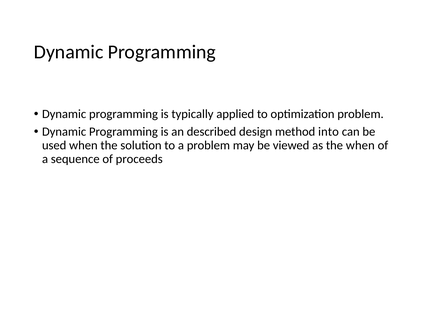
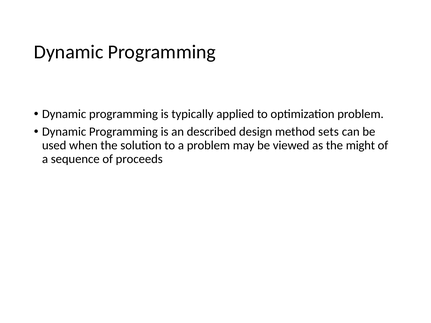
into: into -> sets (328, 132)
the when: when -> might (360, 146)
